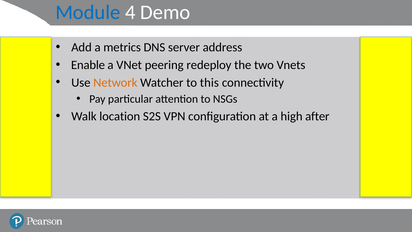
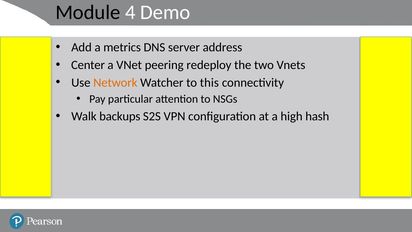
Module colour: blue -> black (88, 12)
Enable: Enable -> Center (88, 65)
location: location -> backups (120, 116)
after: after -> hash (317, 116)
